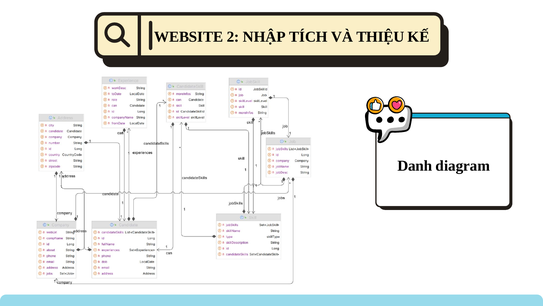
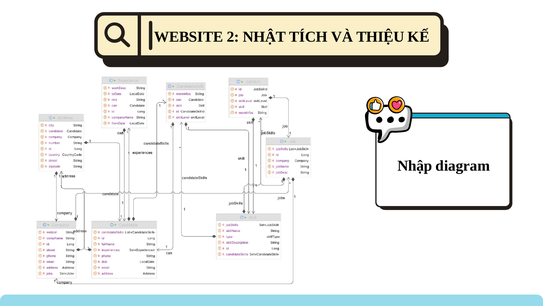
NHẬP: NHẬP -> NHẬT (264, 37)
Danh: Danh -> Nhập (415, 166)
